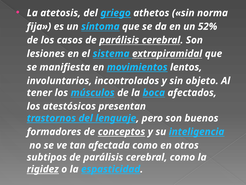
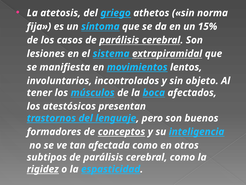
52%: 52% -> 15% (208, 26)
